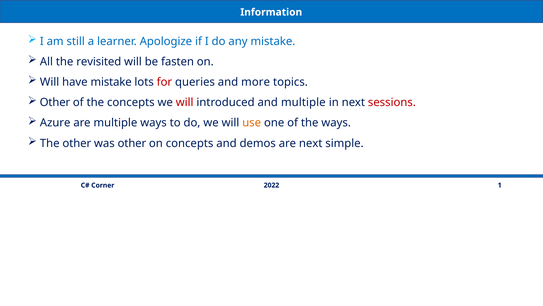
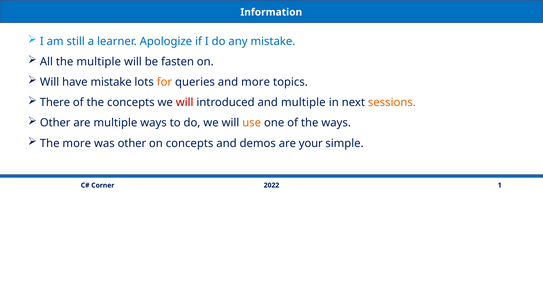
the revisited: revisited -> multiple (99, 62)
for colour: red -> orange (164, 82)
Other: Other -> There (55, 102)
sessions colour: red -> orange (392, 102)
Azure: Azure -> Other (55, 123)
The other: other -> more (77, 143)
are next: next -> your (311, 143)
